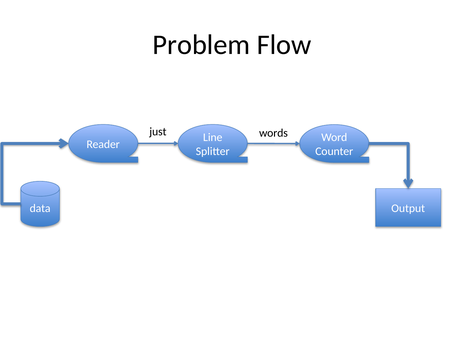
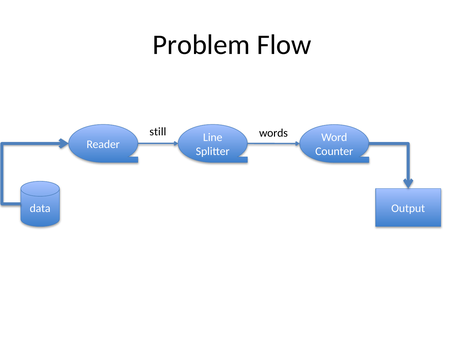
just: just -> still (158, 132)
